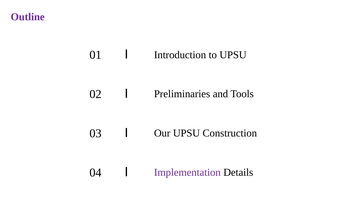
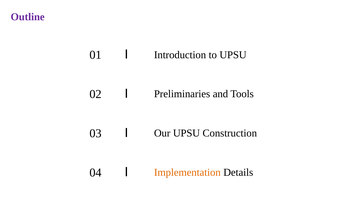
Implementation colour: purple -> orange (187, 172)
